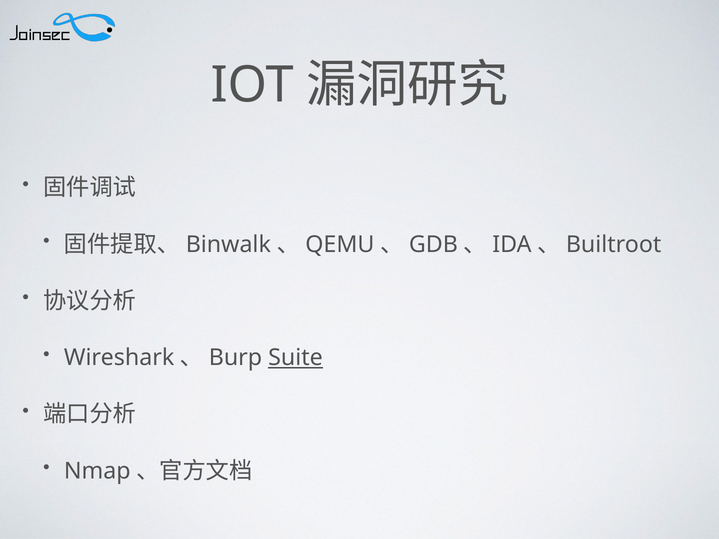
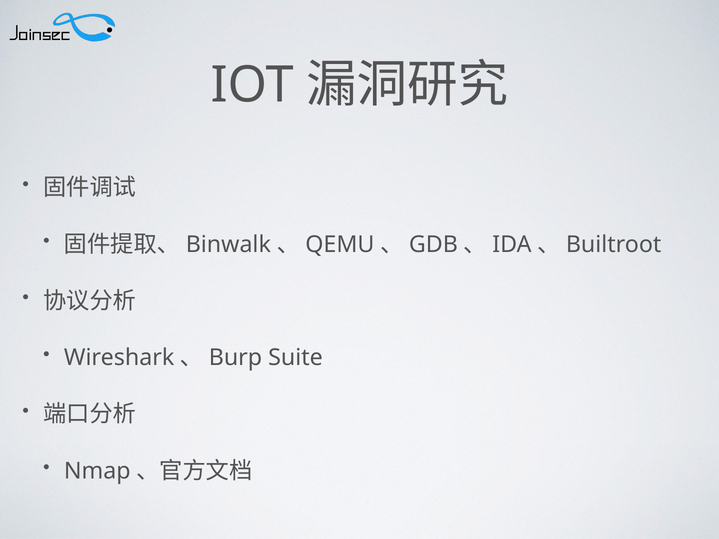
Suite underline: present -> none (295, 358)
